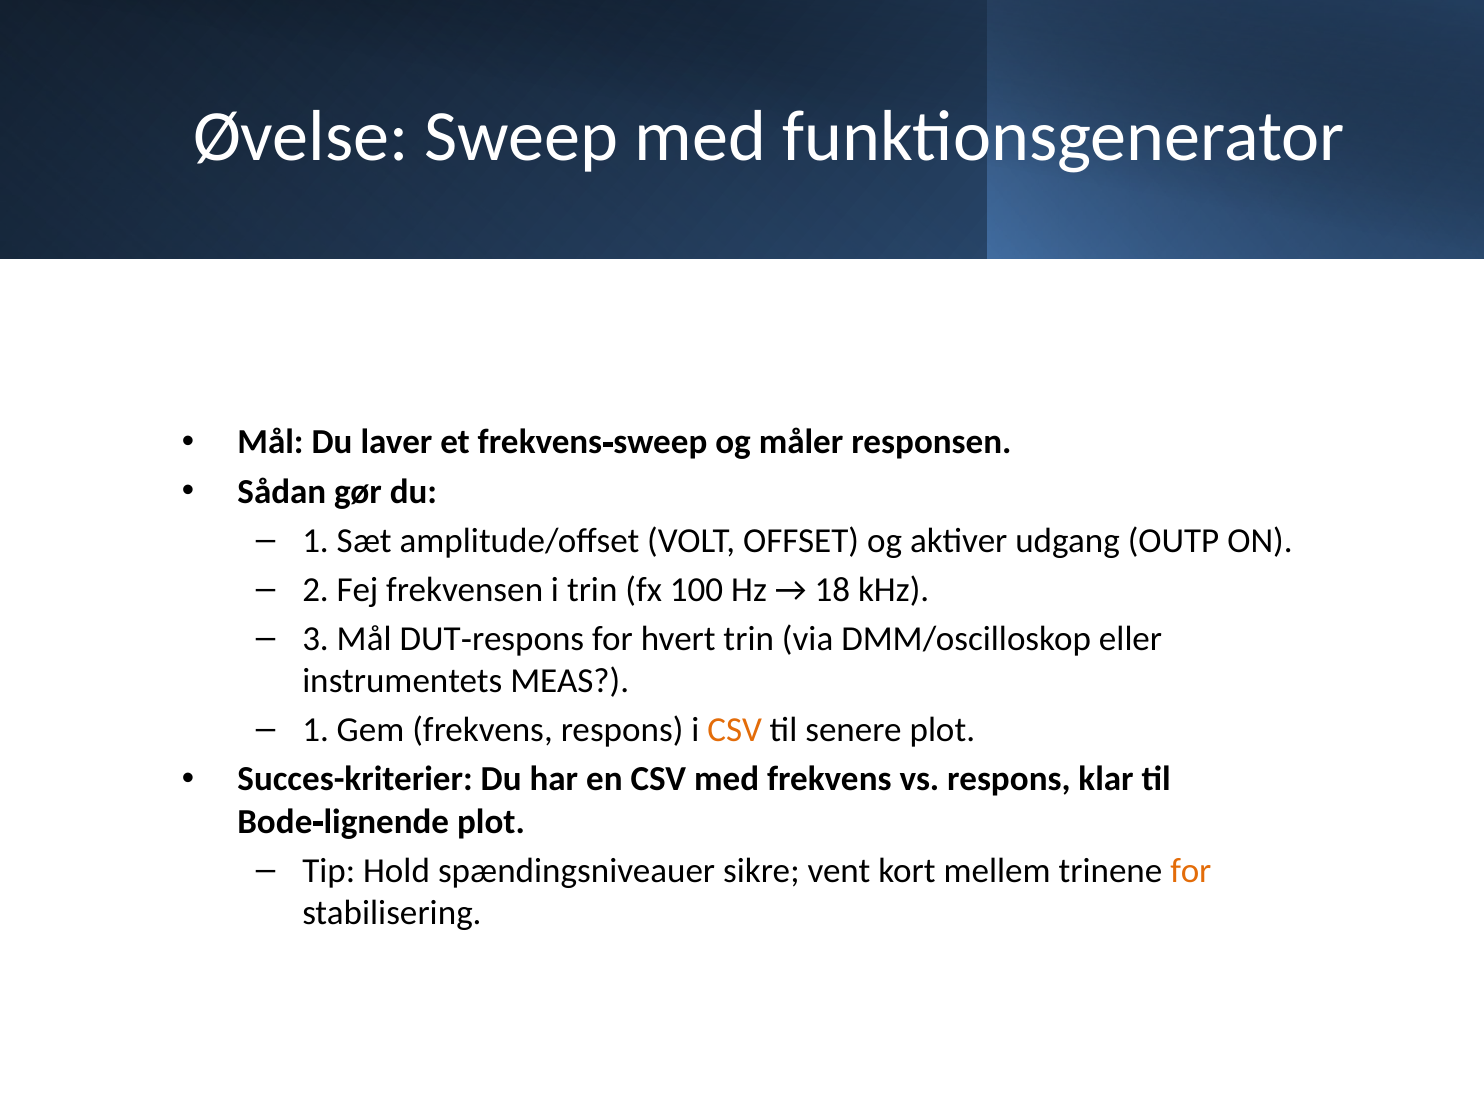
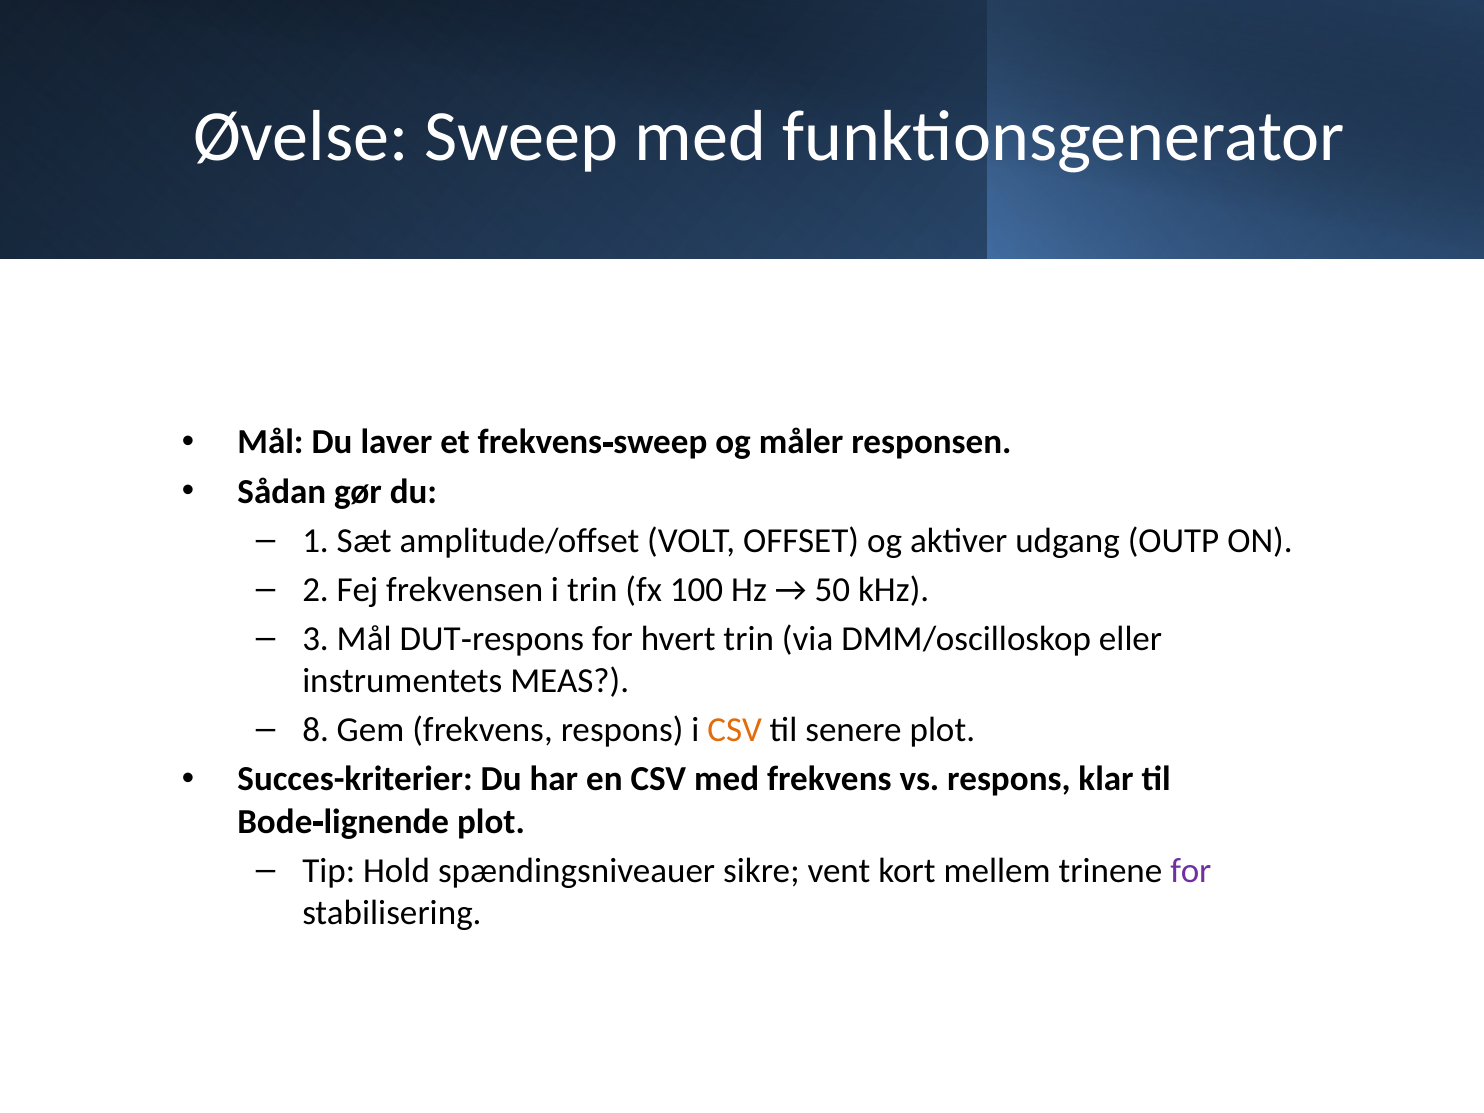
18: 18 -> 50 (832, 590)
1: 1 -> 8 (316, 730)
for colour: orange -> purple (1191, 871)
